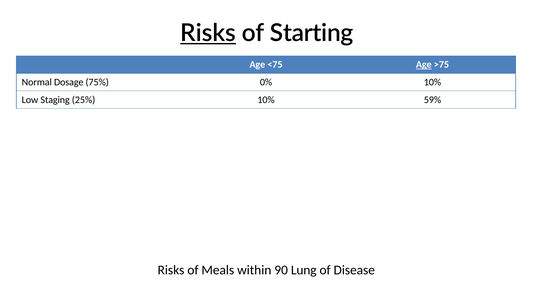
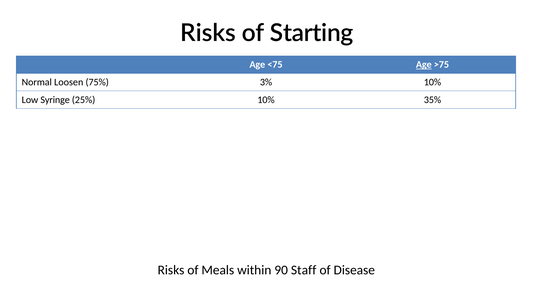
Risks underline: present -> none (208, 33)
Dosage: Dosage -> Loosen (69, 82)
0%: 0% -> 3% (266, 82)
Staging: Staging -> Syringe (55, 100)
59%: 59% -> 35% (432, 100)
Lung: Lung -> Staff (304, 270)
